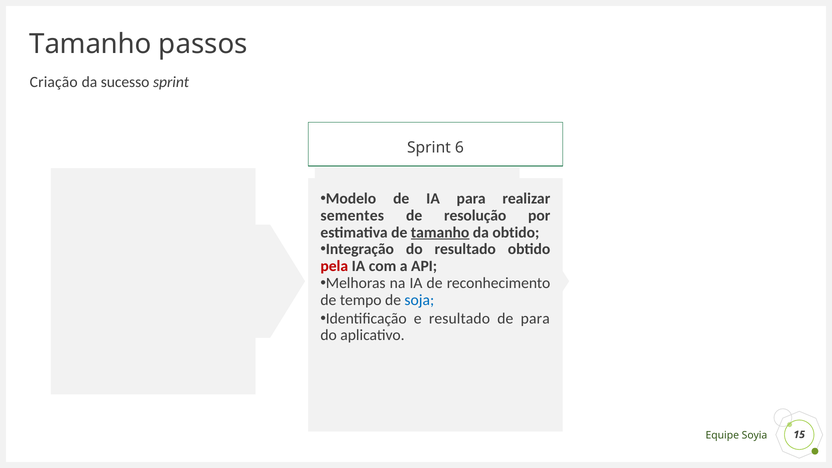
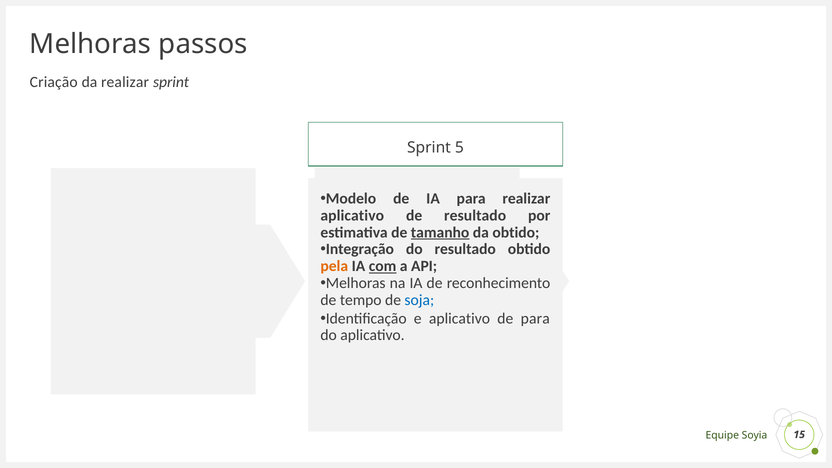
Tamanho: Tamanho -> Melhoras (90, 44)
da sucesso: sucesso -> realizar (125, 82)
6: 6 -> 5 (459, 148)
sementes: sementes -> aplicativo (352, 216)
de resolução: resolução -> resultado (475, 216)
pela colour: red -> orange (334, 266)
com underline: none -> present (383, 266)
e resultado: resultado -> aplicativo (459, 318)
